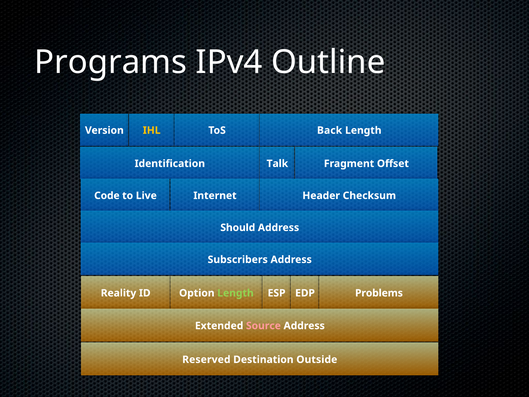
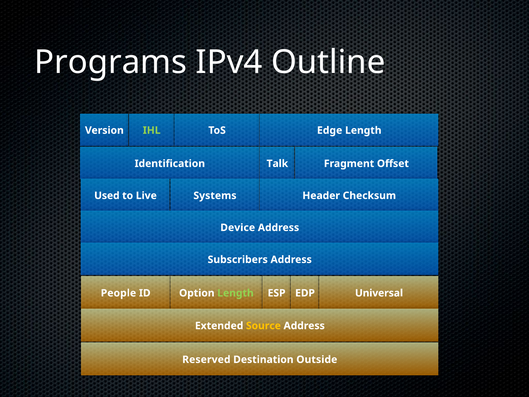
IHL colour: yellow -> light green (152, 130)
Back: Back -> Edge (330, 130)
Code: Code -> Used (107, 196)
Internet: Internet -> Systems (215, 196)
Should: Should -> Device (238, 227)
Reality: Reality -> People (118, 293)
Problems: Problems -> Universal (379, 293)
Source colour: pink -> yellow (263, 326)
